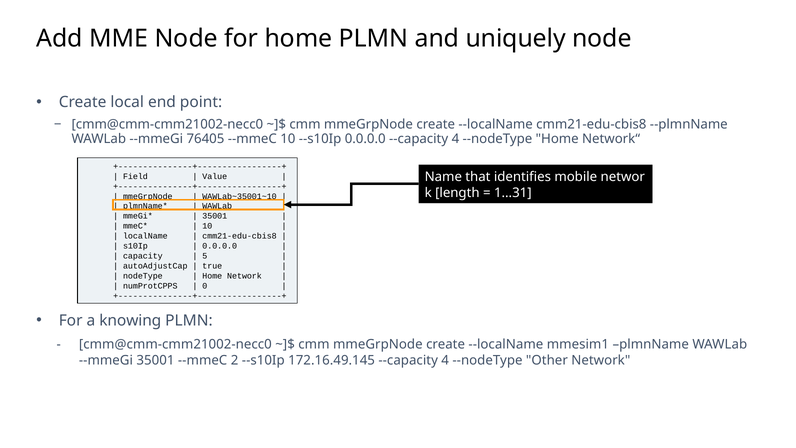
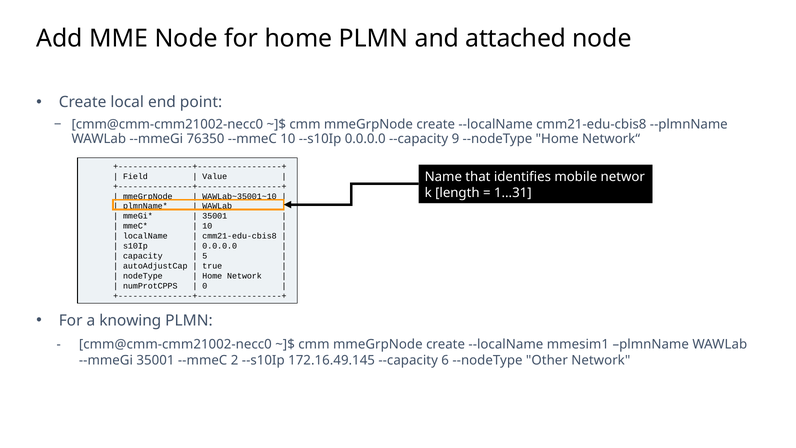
uniquely: uniquely -> attached (516, 39)
76405: 76405 -> 76350 (205, 139)
0.0.0.0 --capacity 4: 4 -> 9 (455, 139)
172.16.49.145 --capacity 4: 4 -> 6 (445, 360)
